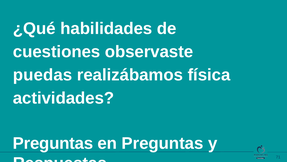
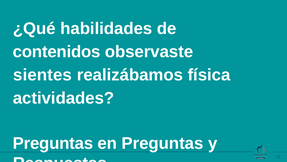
cuestiones: cuestiones -> contenidos (57, 52)
puedas: puedas -> sientes (43, 75)
